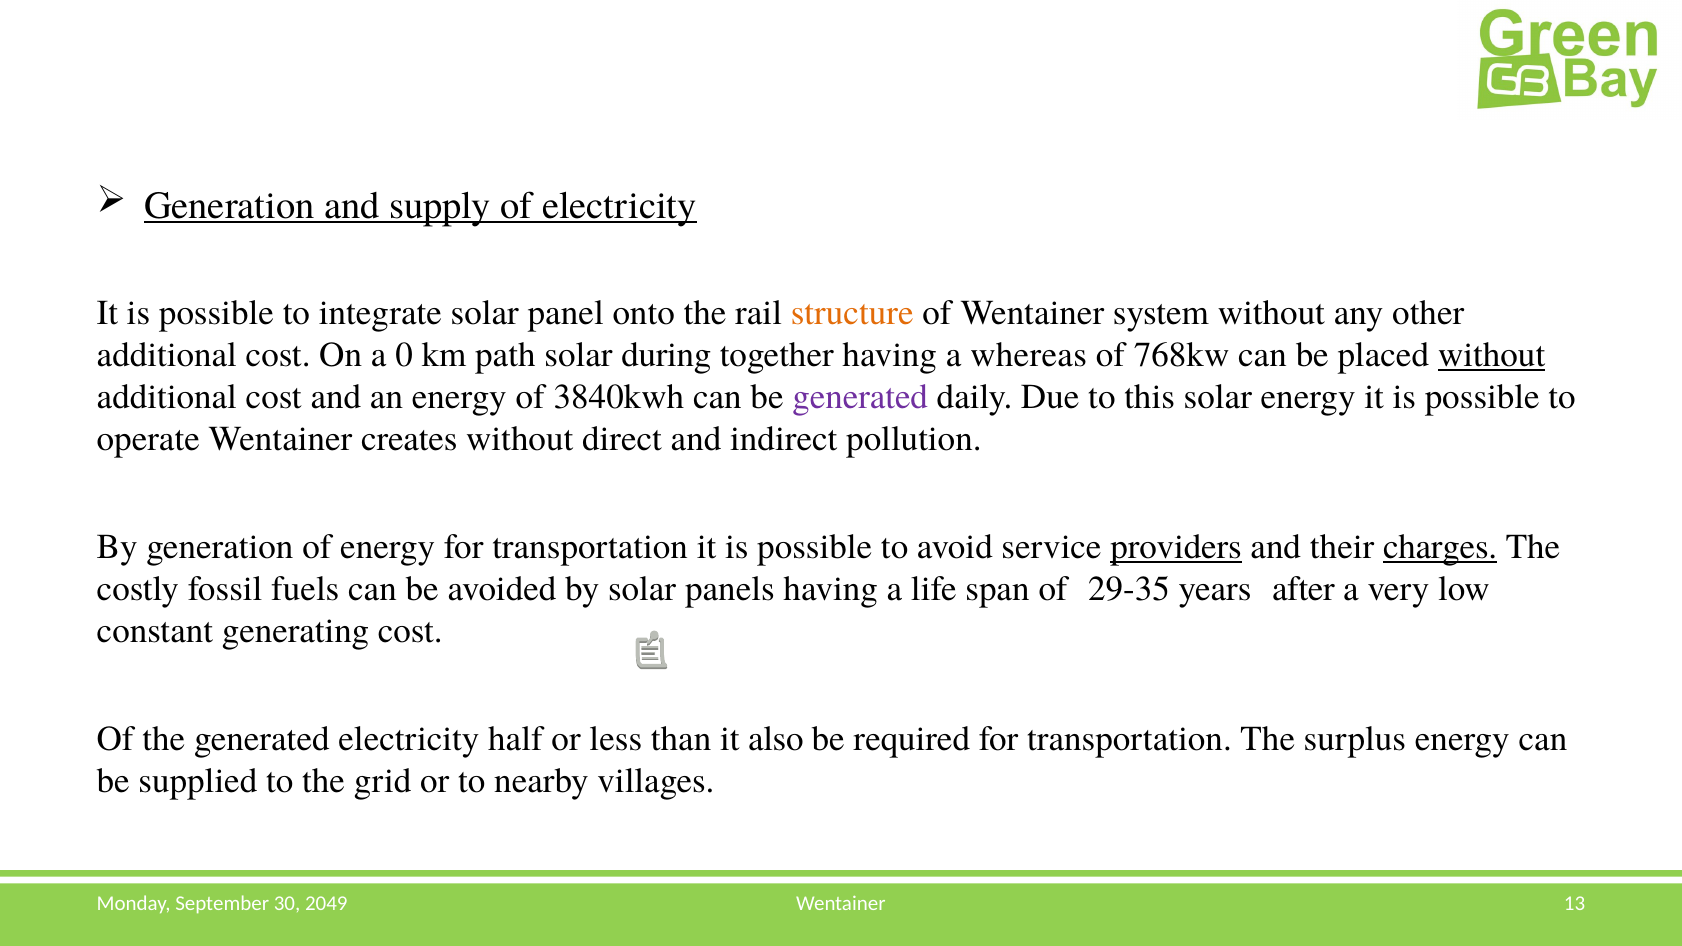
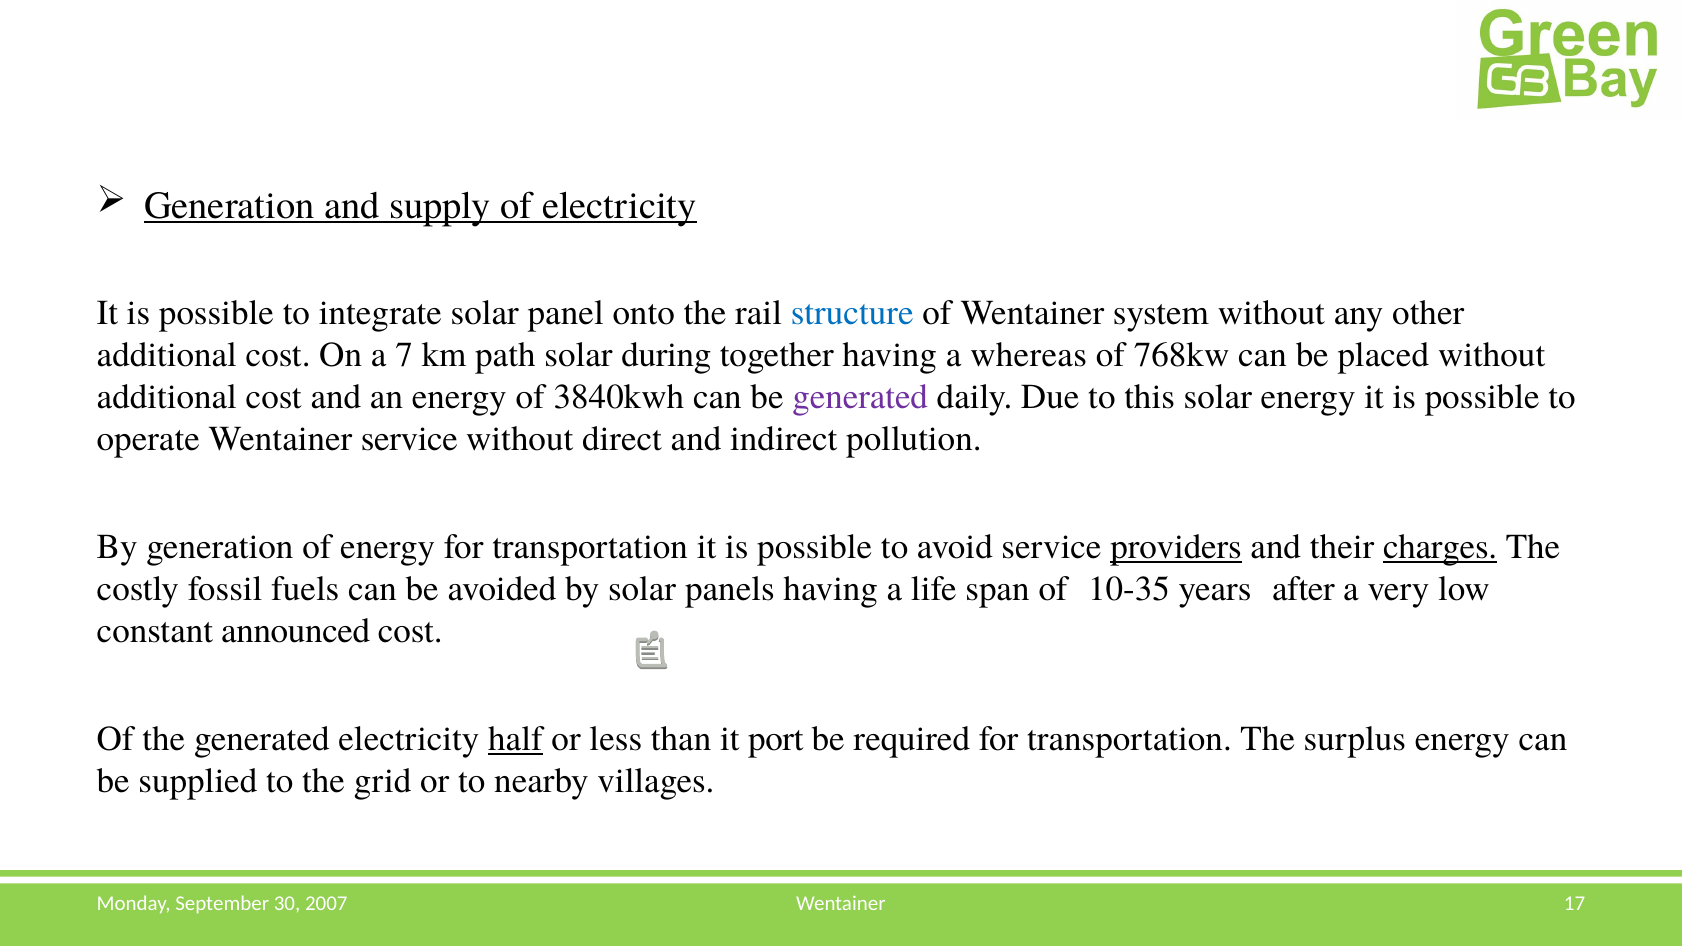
structure colour: orange -> blue (852, 313)
0: 0 -> 7 (404, 355)
without underline: present -> none (1492, 355)
Wentainer creates: creates -> service (409, 439)
29-35: 29-35 -> 10-35 (1129, 589)
generating: generating -> announced (296, 631)
half underline: none -> present (515, 739)
also: also -> port (776, 739)
13: 13 -> 17 (1575, 903)
2049: 2049 -> 2007 (326, 904)
